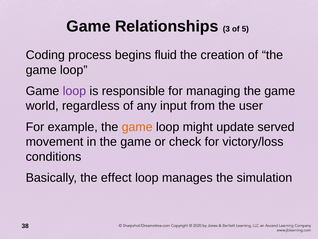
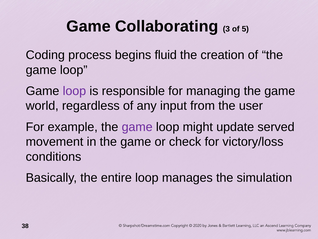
Relationships: Relationships -> Collaborating (167, 26)
game colour: orange -> purple (137, 127)
effect: effect -> entire (116, 177)
